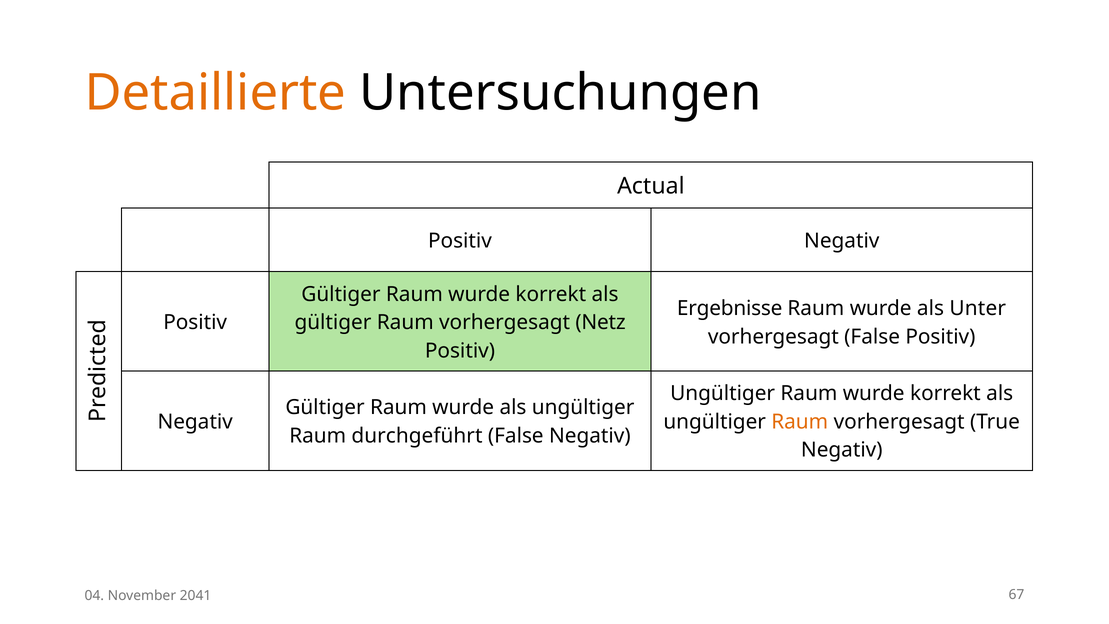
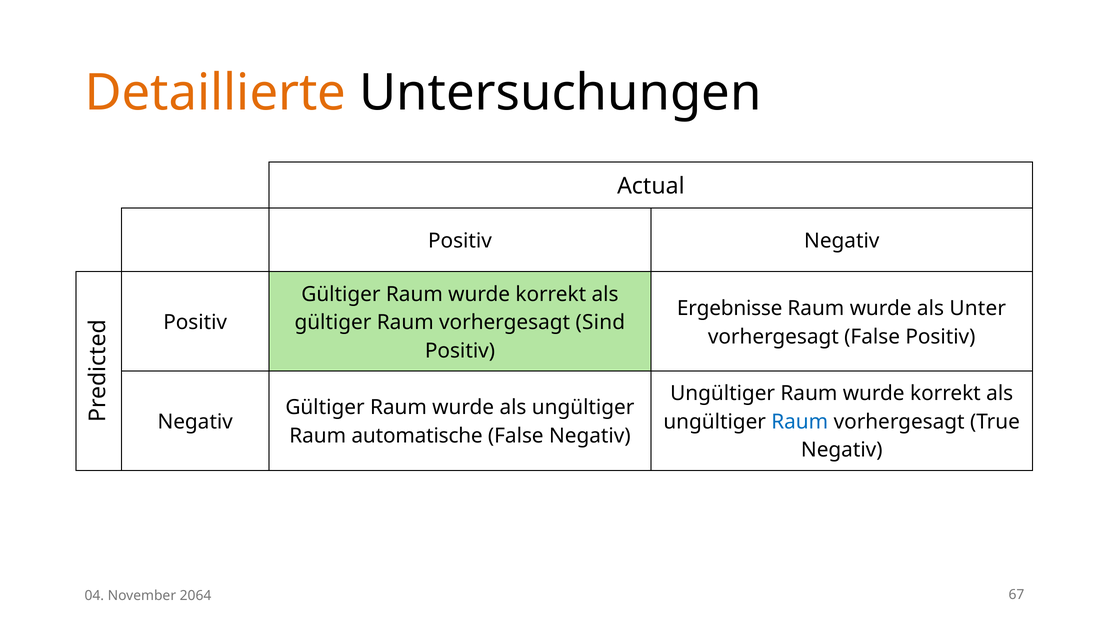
Netz: Netz -> Sind (600, 322)
Raum colour: orange -> blue (800, 422)
durchgeführt: durchgeführt -> automatische (417, 436)
2041: 2041 -> 2064 (196, 596)
